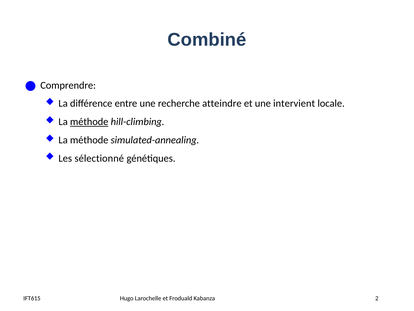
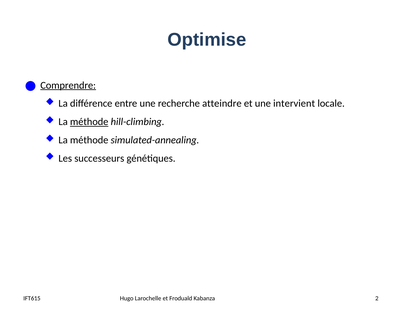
Combiné: Combiné -> Optimise (207, 40)
Comprendre underline: none -> present (68, 85)
sélectionné: sélectionné -> successeurs (99, 158)
